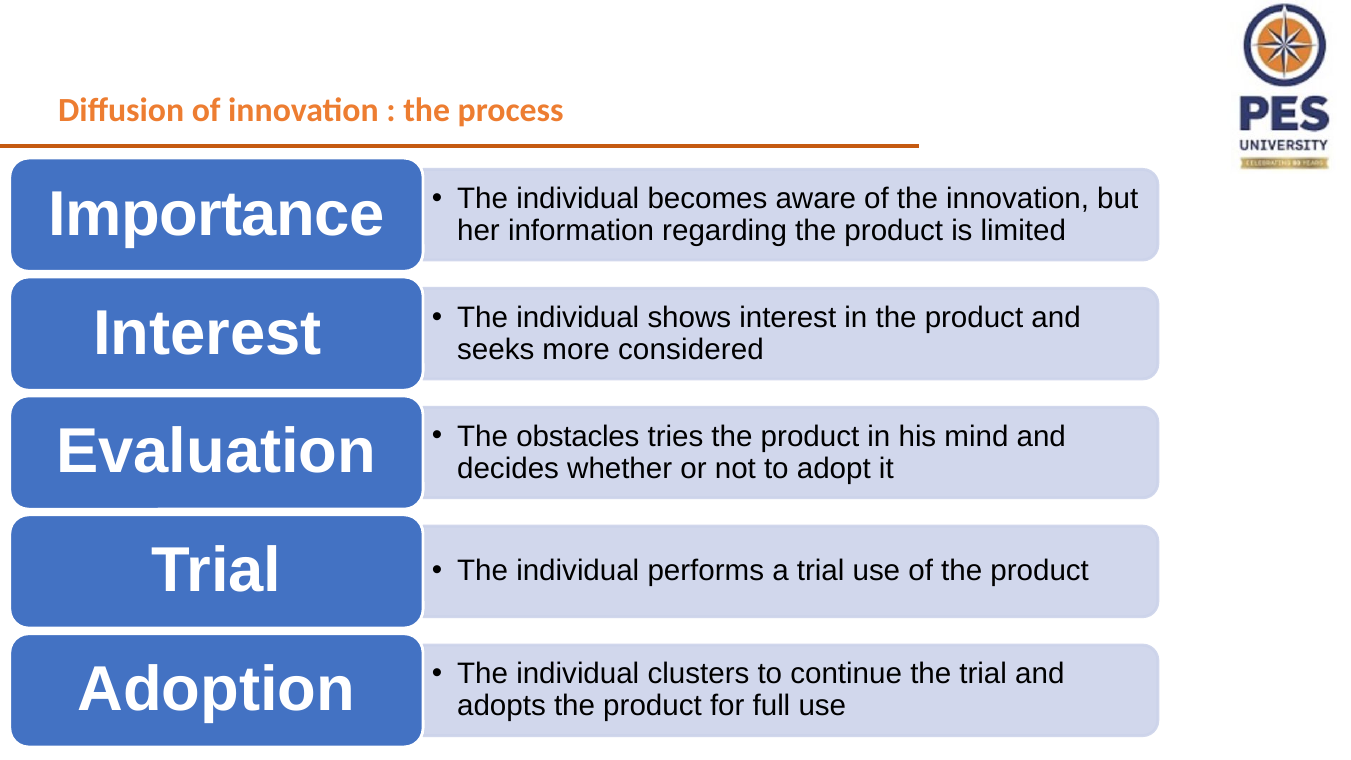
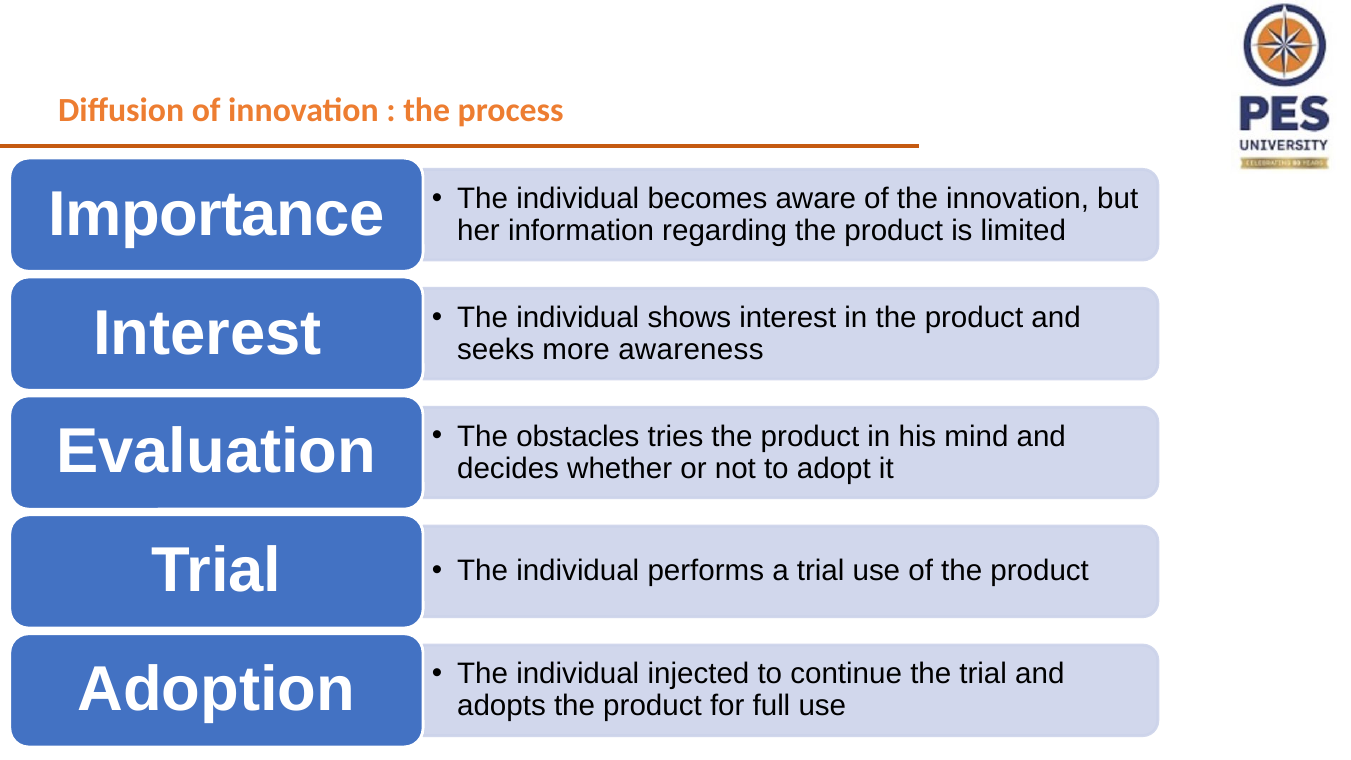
considered: considered -> awareness (691, 349)
clusters: clusters -> injected (698, 674)
